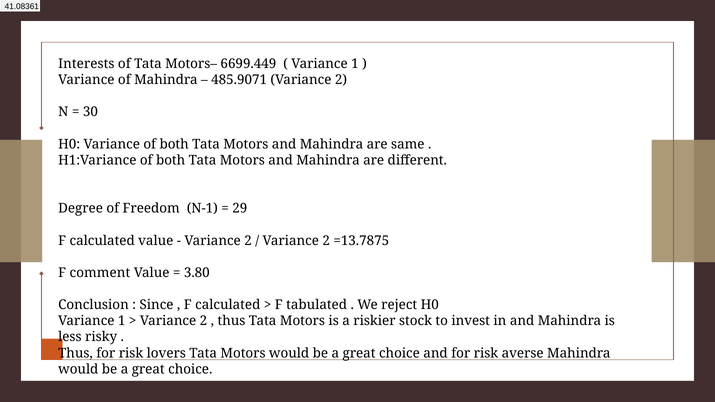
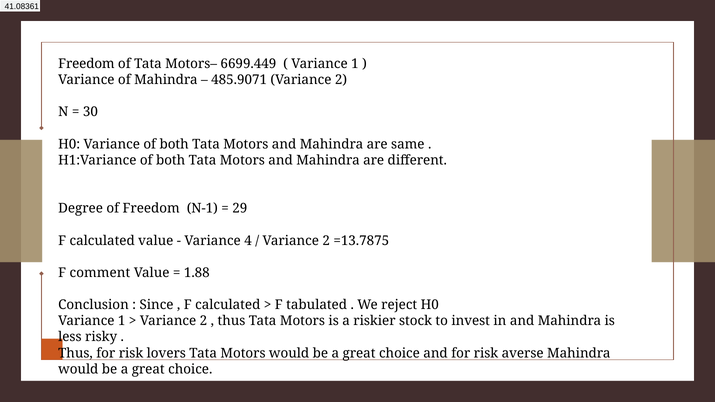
Interests: Interests -> Freedom (86, 64)
2: 2 -> 4 (248, 241)
3.80: 3.80 -> 1.88 (197, 273)
